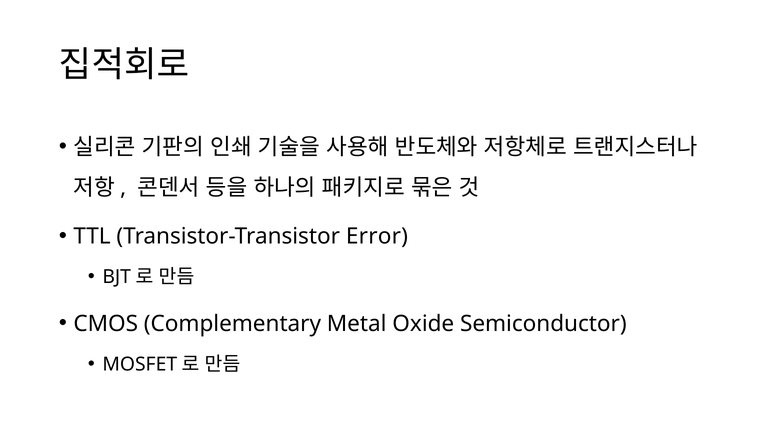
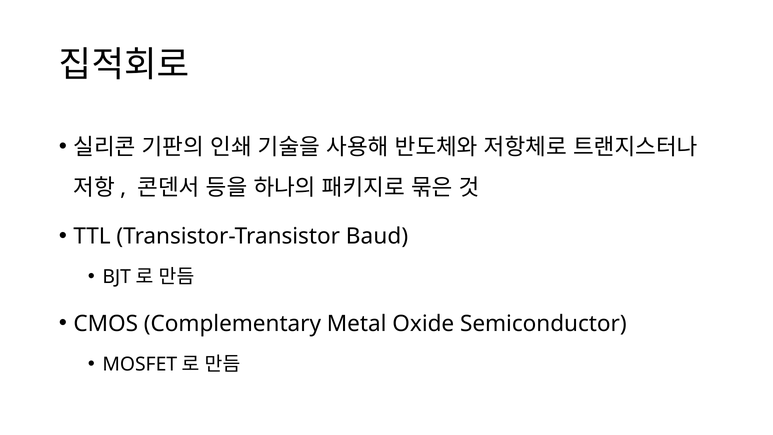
Error: Error -> Baud (377, 236)
